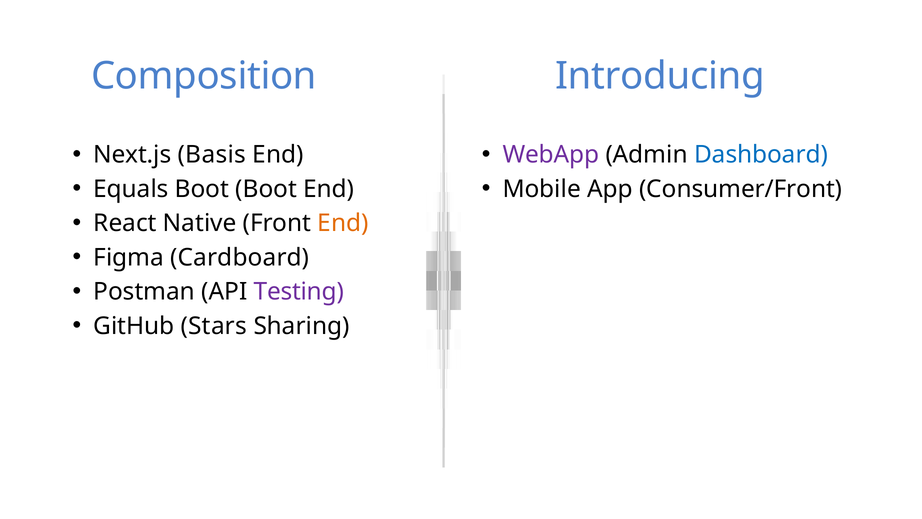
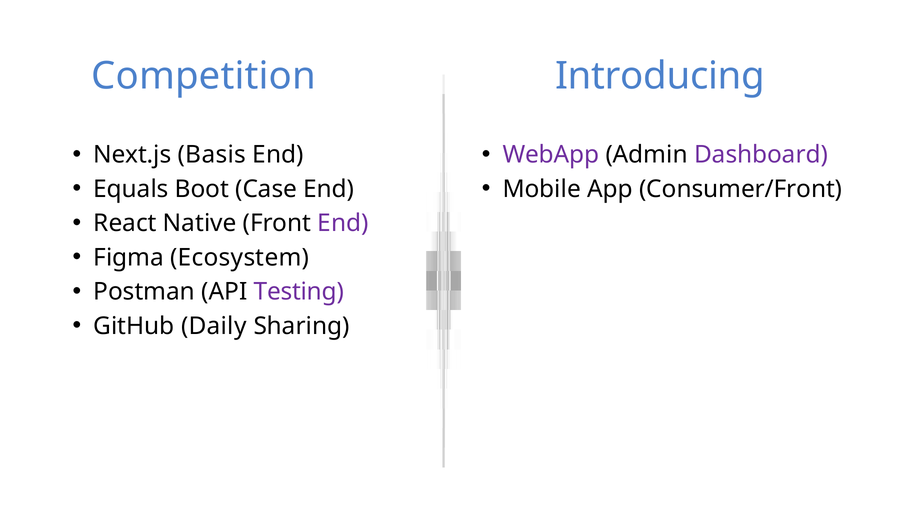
Composition: Composition -> Competition (204, 76)
Dashboard colour: blue -> purple (761, 155)
Boot Boot: Boot -> Case (266, 189)
End colour: orange -> purple (343, 223)
Cardboard: Cardboard -> Ecosystem (240, 257)
Stars: Stars -> Daily (214, 326)
